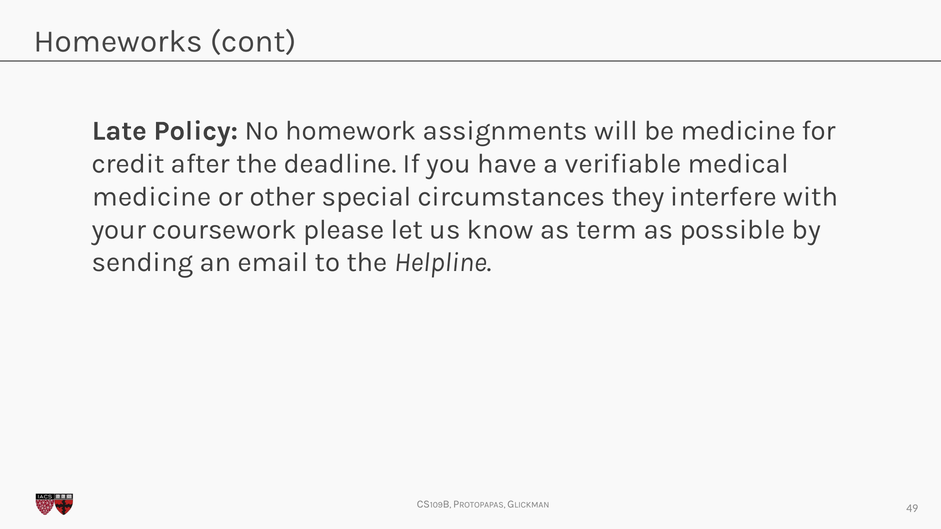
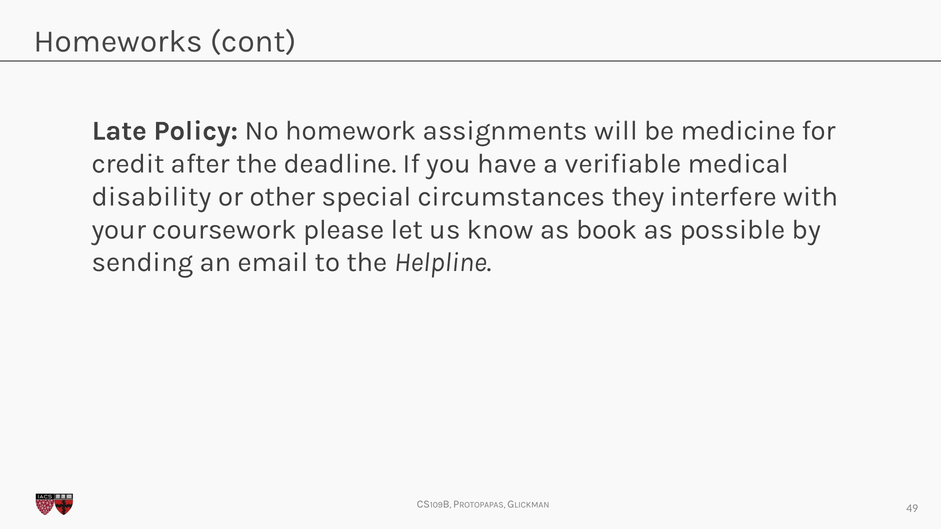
medicine: medicine -> disability (152, 197)
term: term -> book (607, 230)
